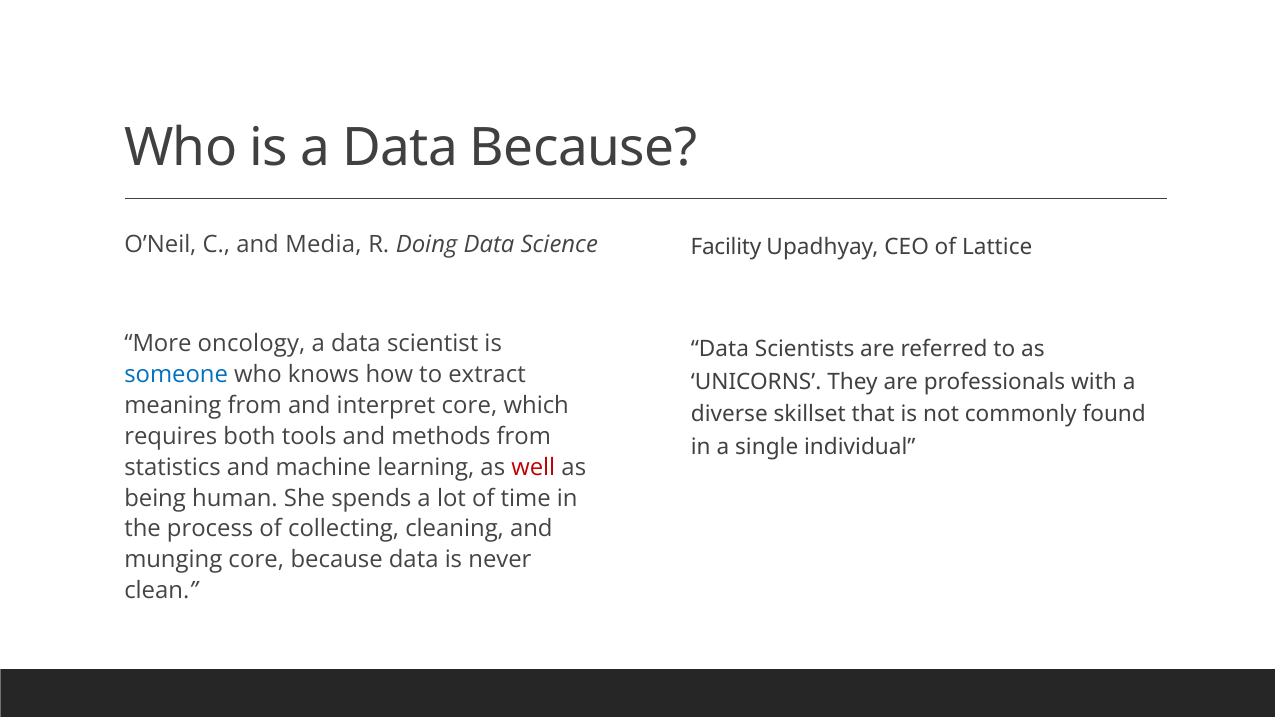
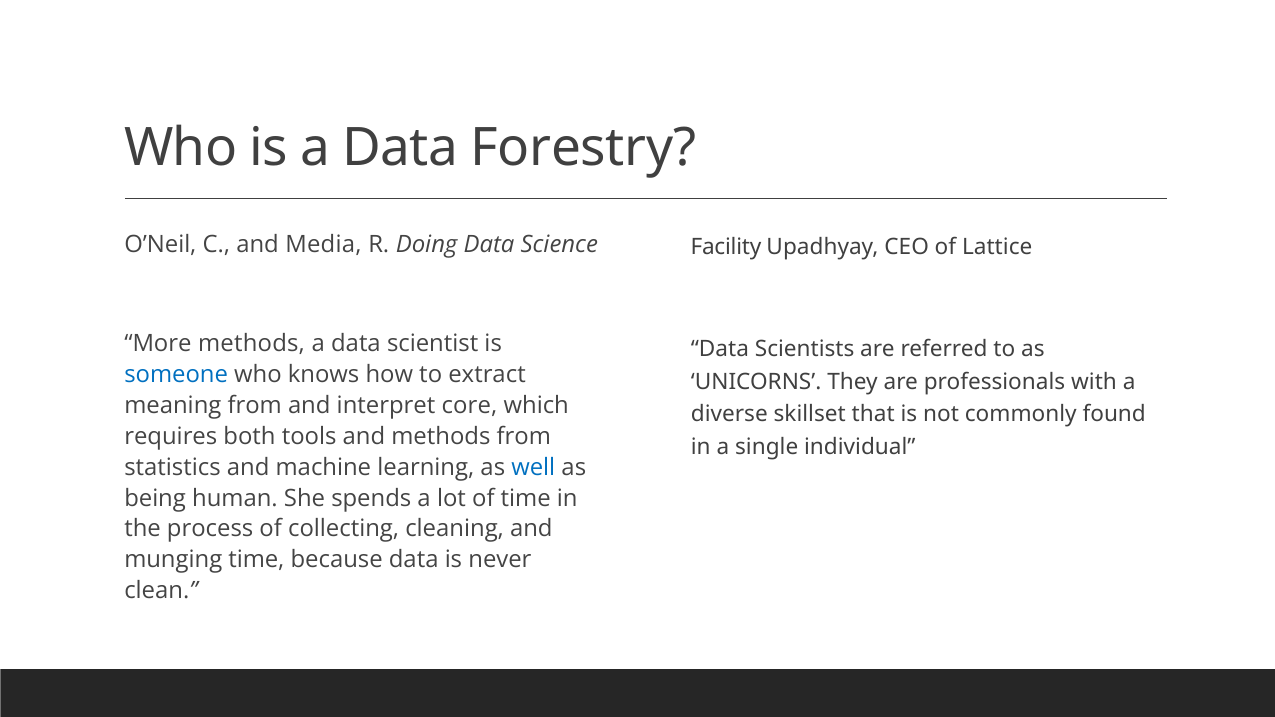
Data Because: Because -> Forestry (583, 148)
More oncology: oncology -> methods (251, 344)
well colour: red -> blue (533, 467)
munging core: core -> time (256, 560)
